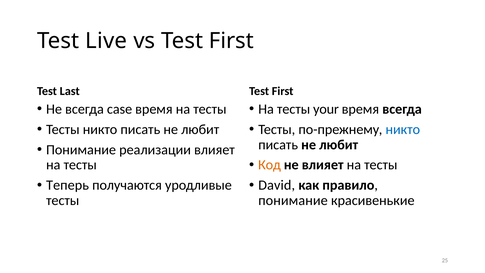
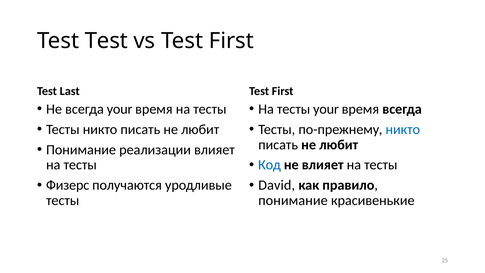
Test Live: Live -> Test (106, 41)
всегда case: case -> your (120, 109)
Код colour: orange -> blue (270, 165)
Теперь: Теперь -> Физерс (68, 185)
